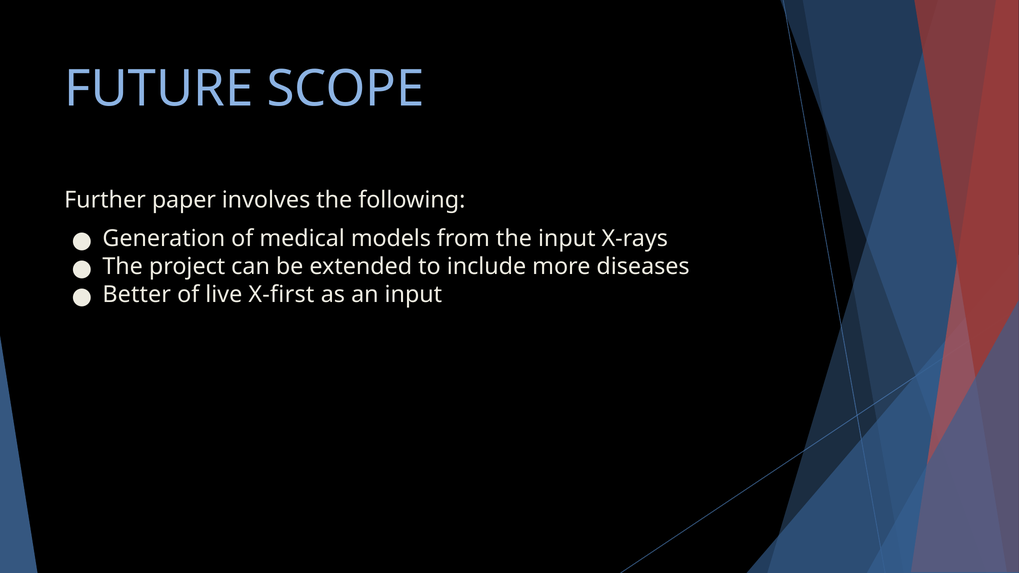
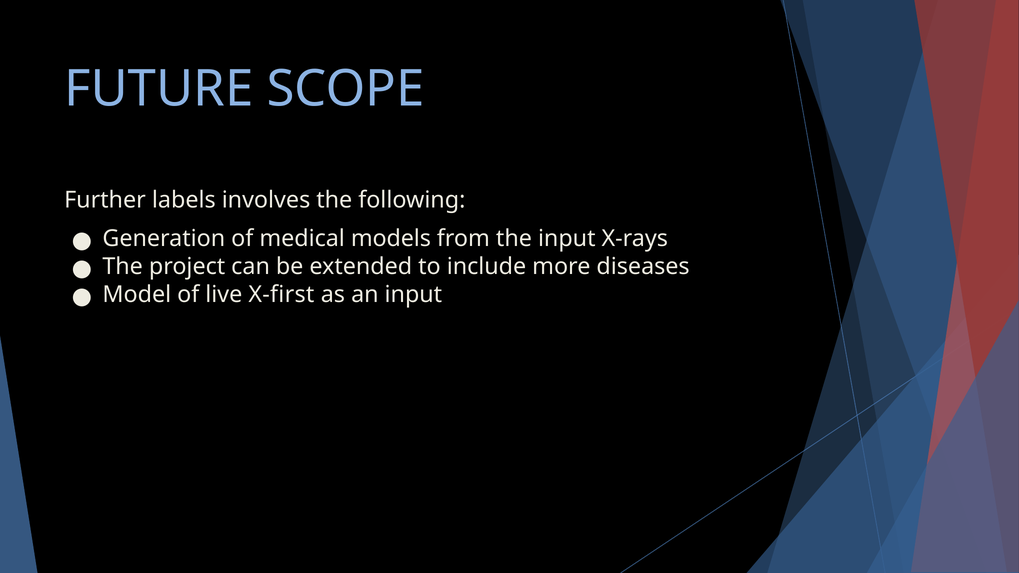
paper: paper -> labels (184, 200)
Better: Better -> Model (137, 295)
